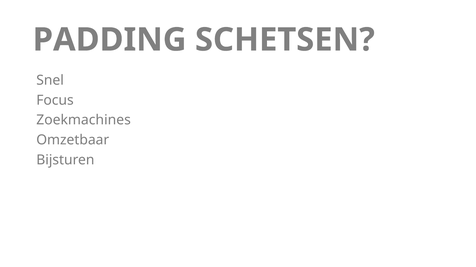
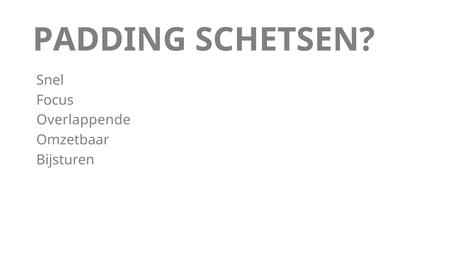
Zoekmachines: Zoekmachines -> Overlappende (84, 120)
